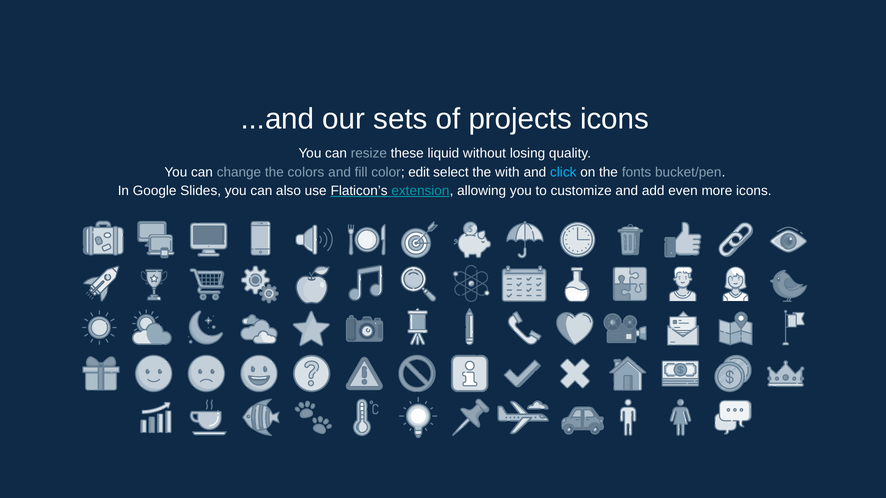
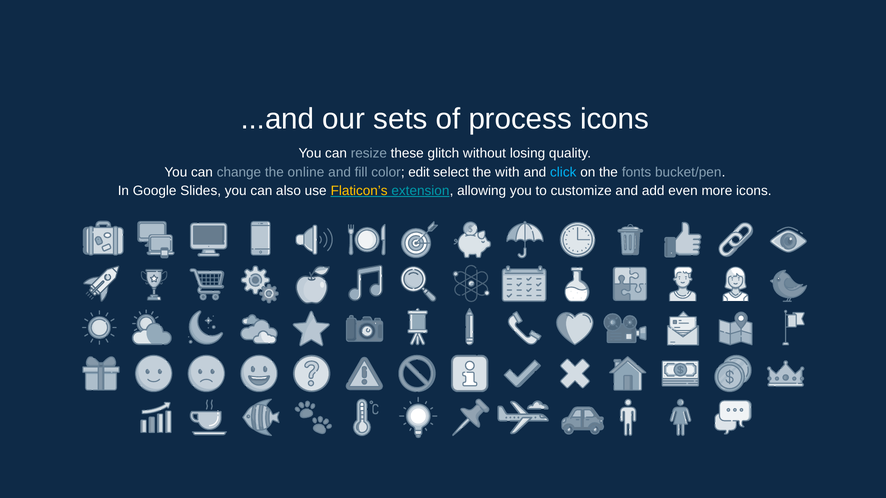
projects: projects -> process (520, 119)
liquid: liquid -> glitch (443, 154)
colors: colors -> online (306, 172)
Flaticon’s colour: white -> yellow (359, 191)
